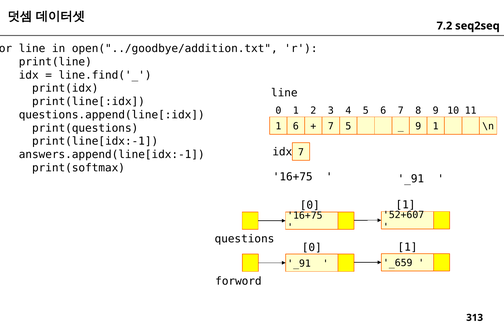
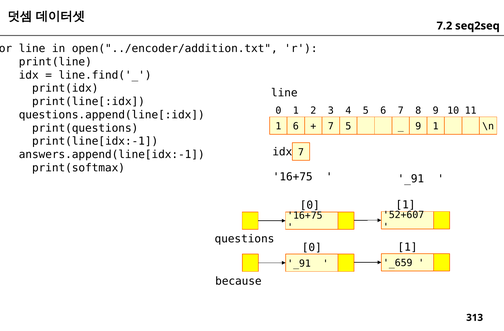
open("../goodbye/addition.txt: open("../goodbye/addition.txt -> open("../encoder/addition.txt (175, 49)
forword: forword -> because (238, 281)
